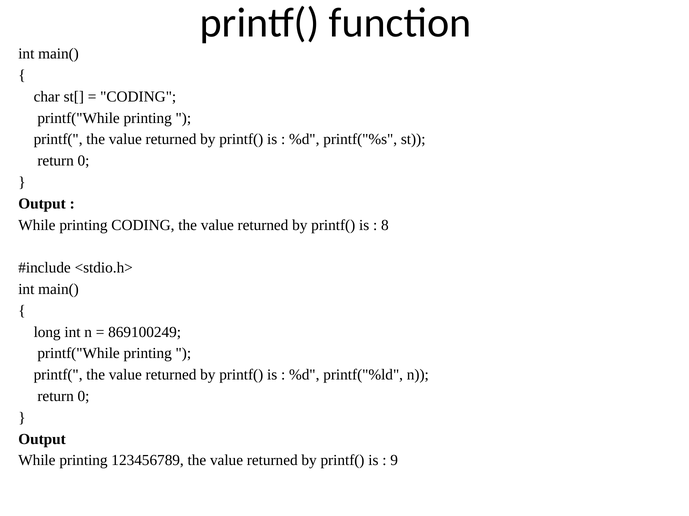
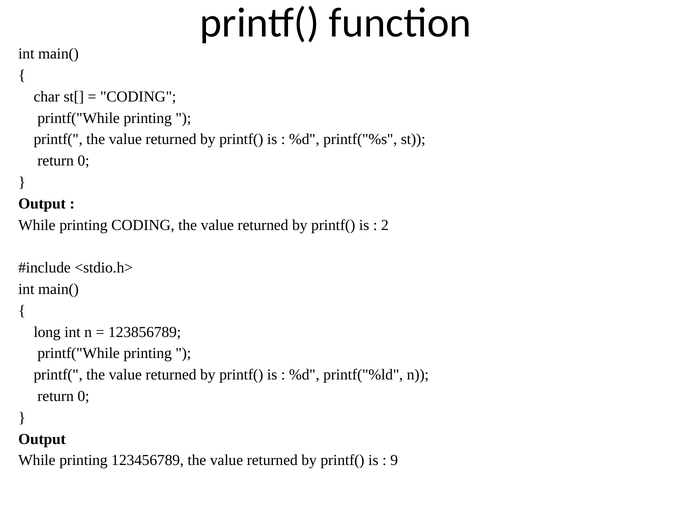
8: 8 -> 2 (385, 225)
869100249: 869100249 -> 123856789 (145, 332)
